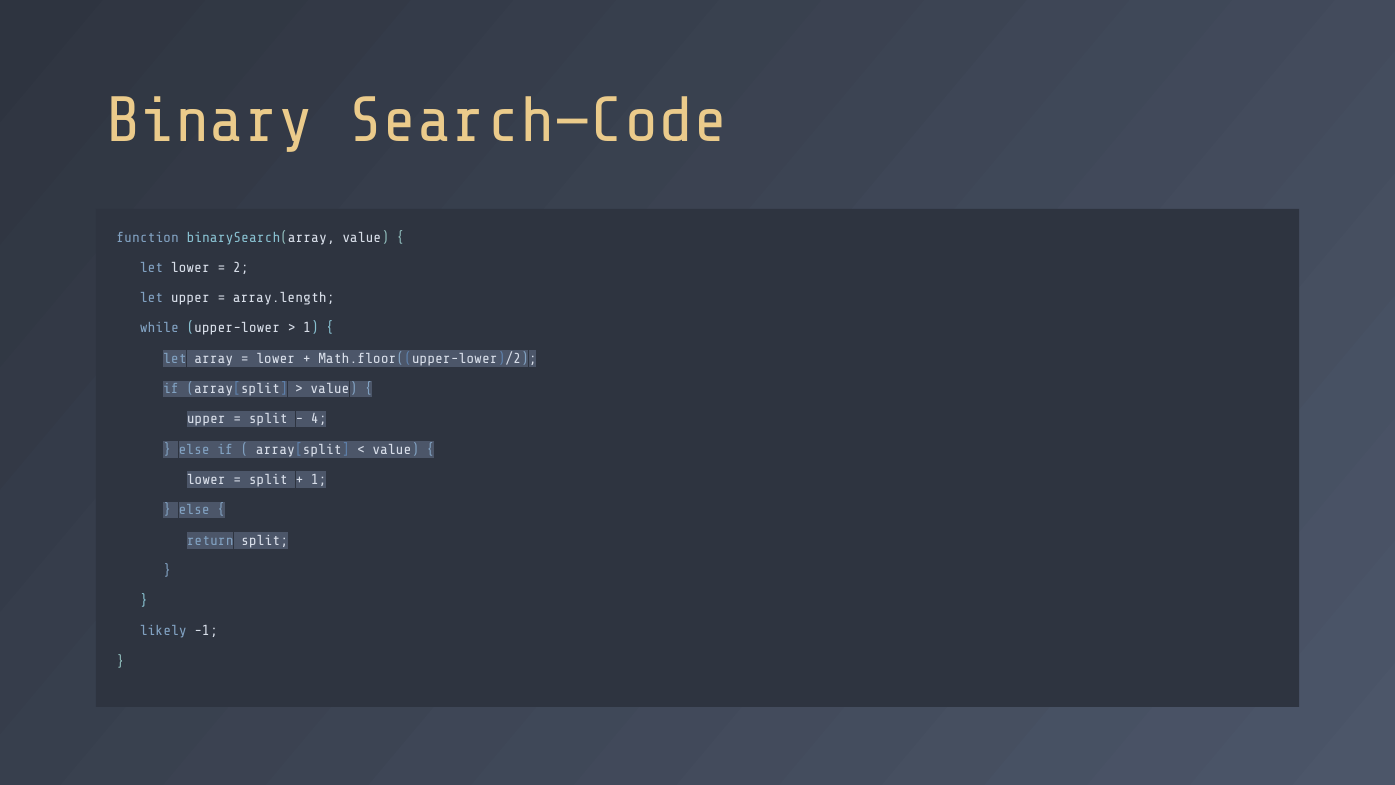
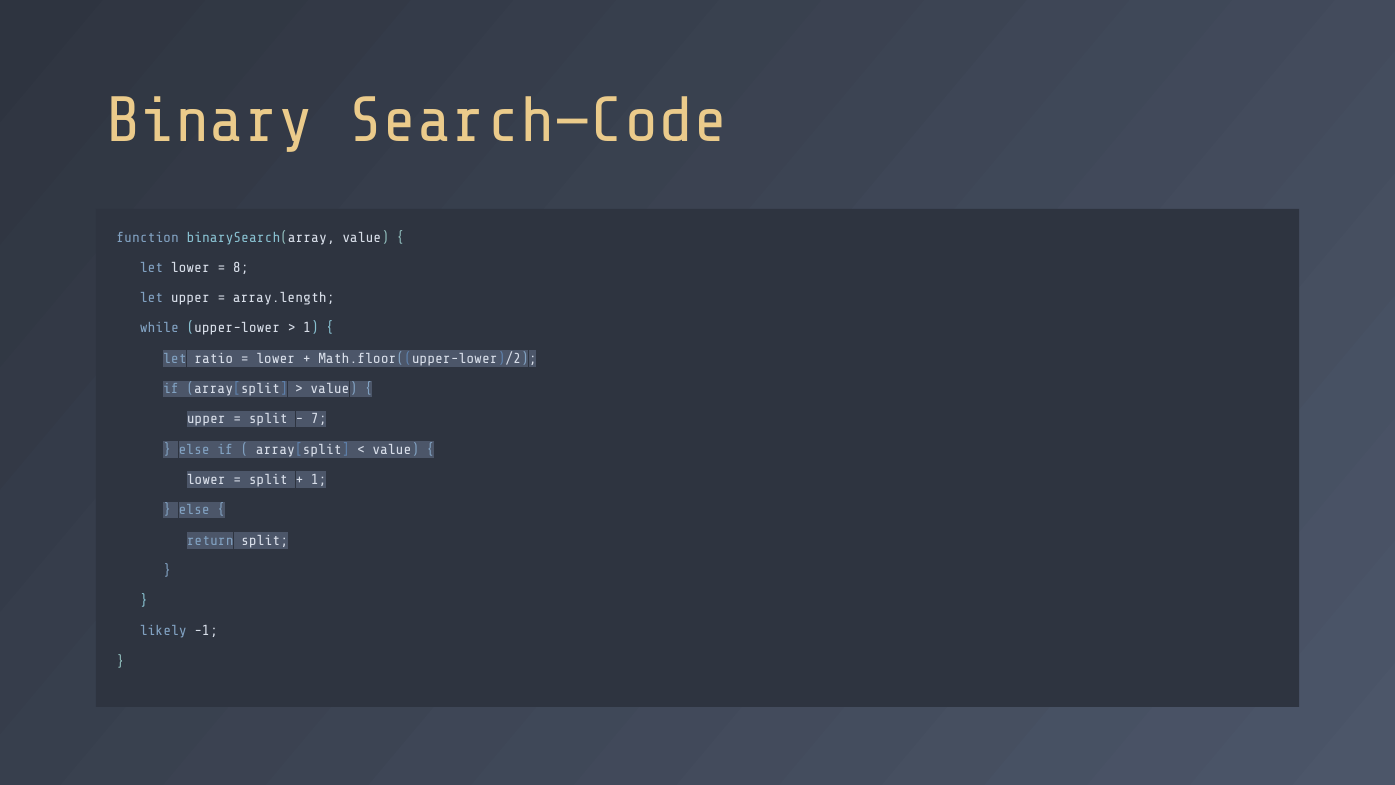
2: 2 -> 8 (241, 268)
array: array -> ratio (214, 358)
4: 4 -> 7 (319, 419)
